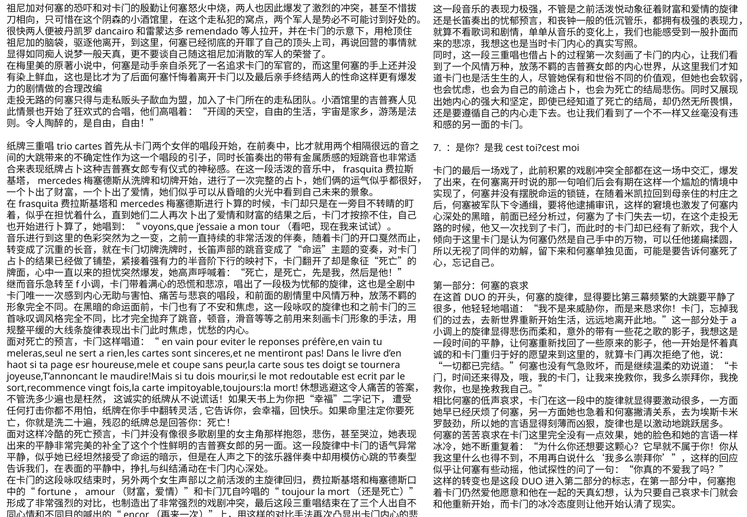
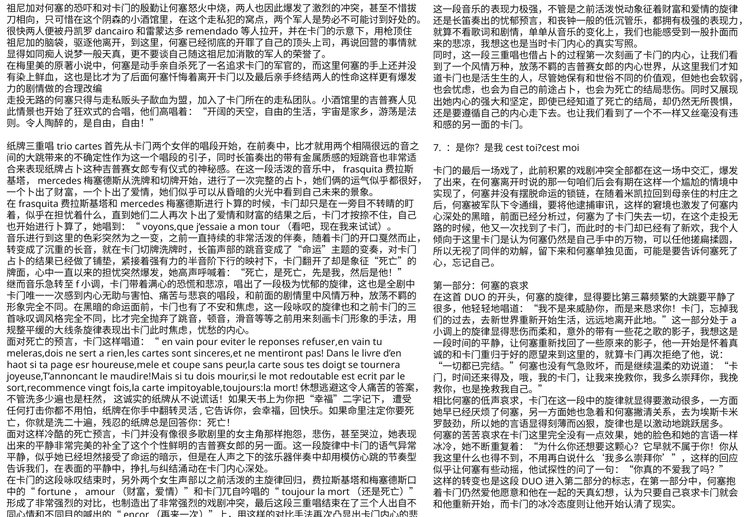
préfère,en: préfère,en -> refuser,en (326, 342)
meleras,seul: meleras,seul -> meleras,dois (35, 354)
